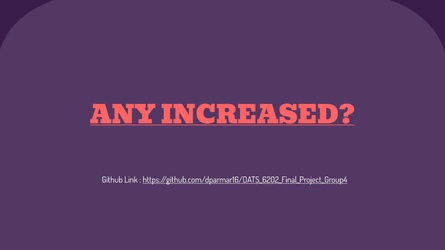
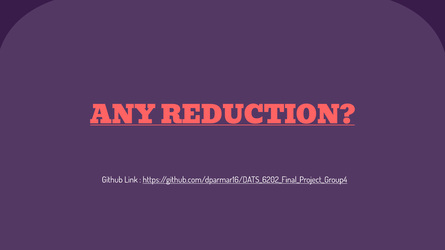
INCREASED: INCREASED -> REDUCTION (258, 115)
